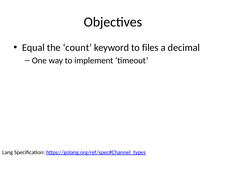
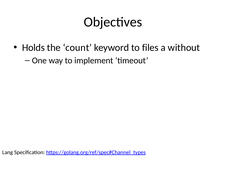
Equal: Equal -> Holds (33, 47)
decimal: decimal -> without (184, 47)
